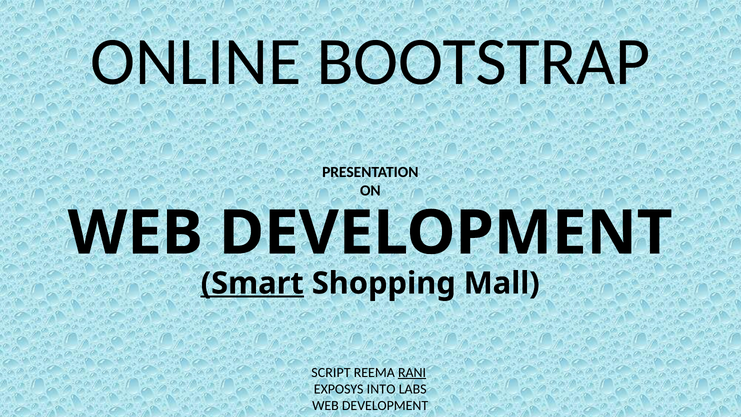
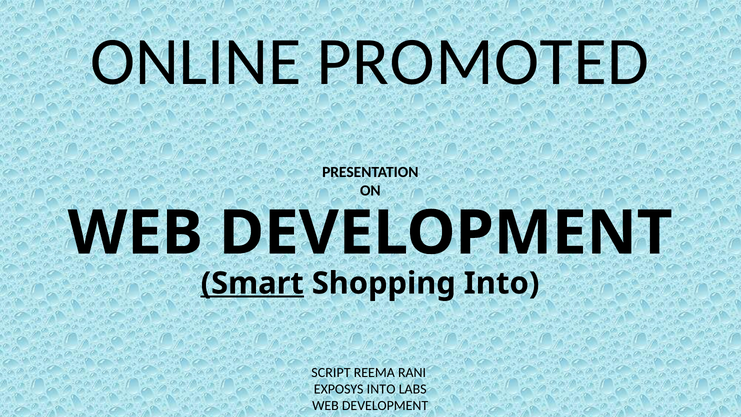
BOOTSTRAP: BOOTSTRAP -> PROMOTED (483, 62)
Shopping Mall: Mall -> Into (502, 283)
RANI underline: present -> none (412, 372)
